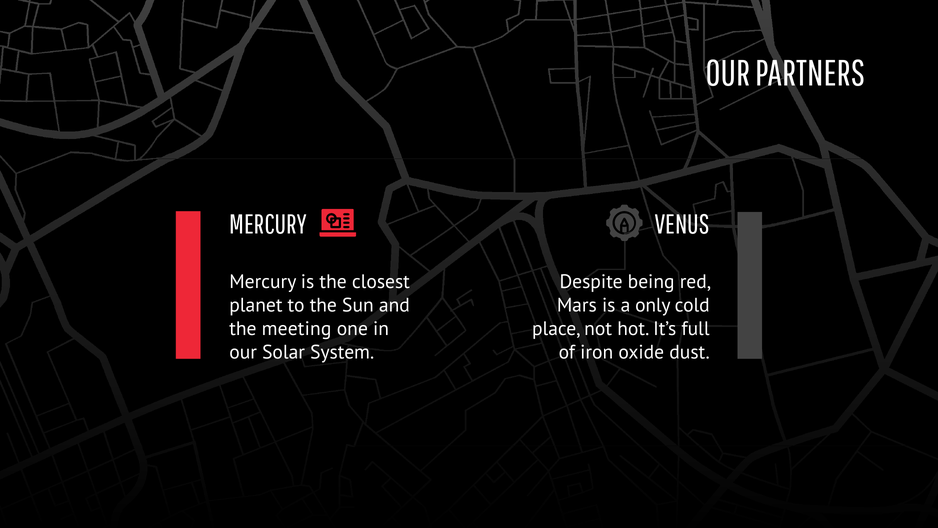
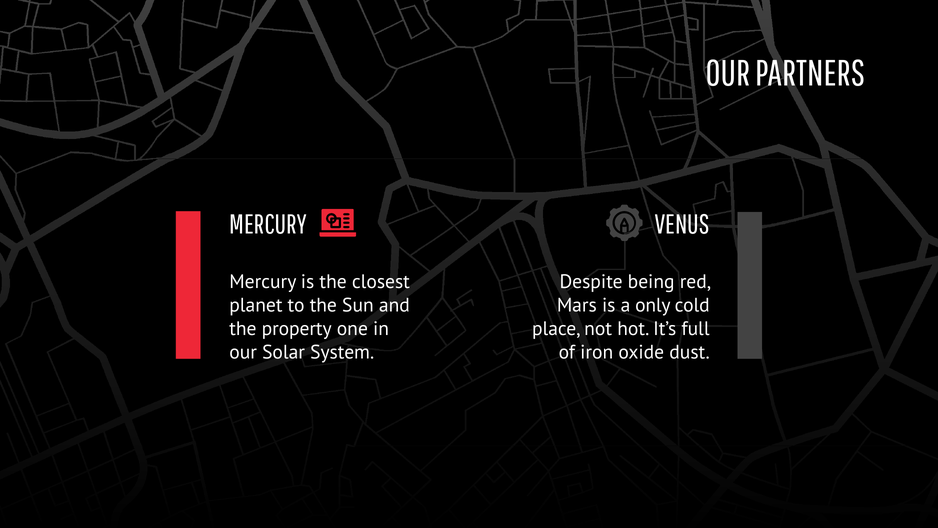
meeting: meeting -> property (297, 328)
